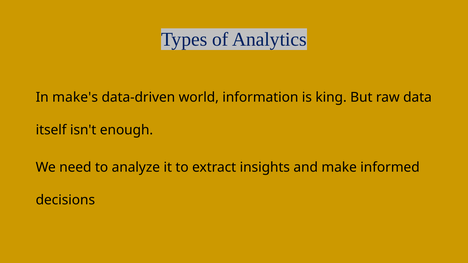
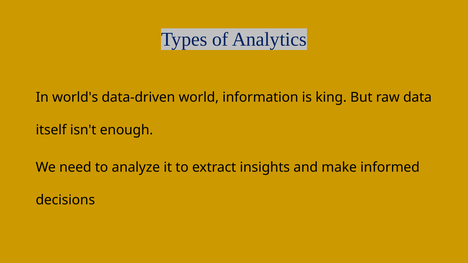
make's: make's -> world's (75, 97)
